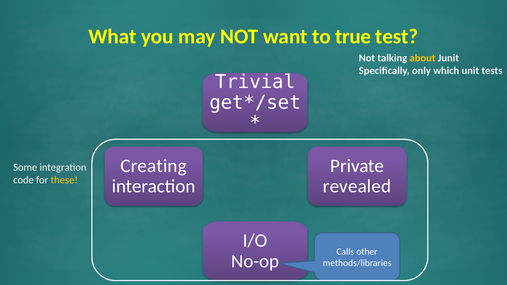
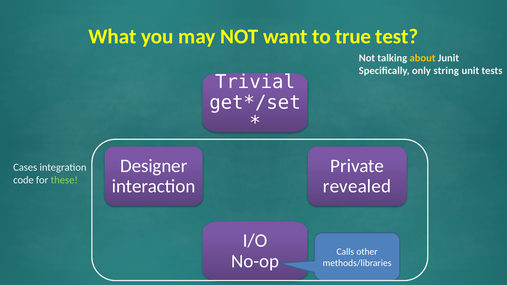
which: which -> string (446, 71)
Creating: Creating -> Designer (154, 166)
Some: Some -> Cases (25, 167)
these colour: yellow -> light green (64, 180)
